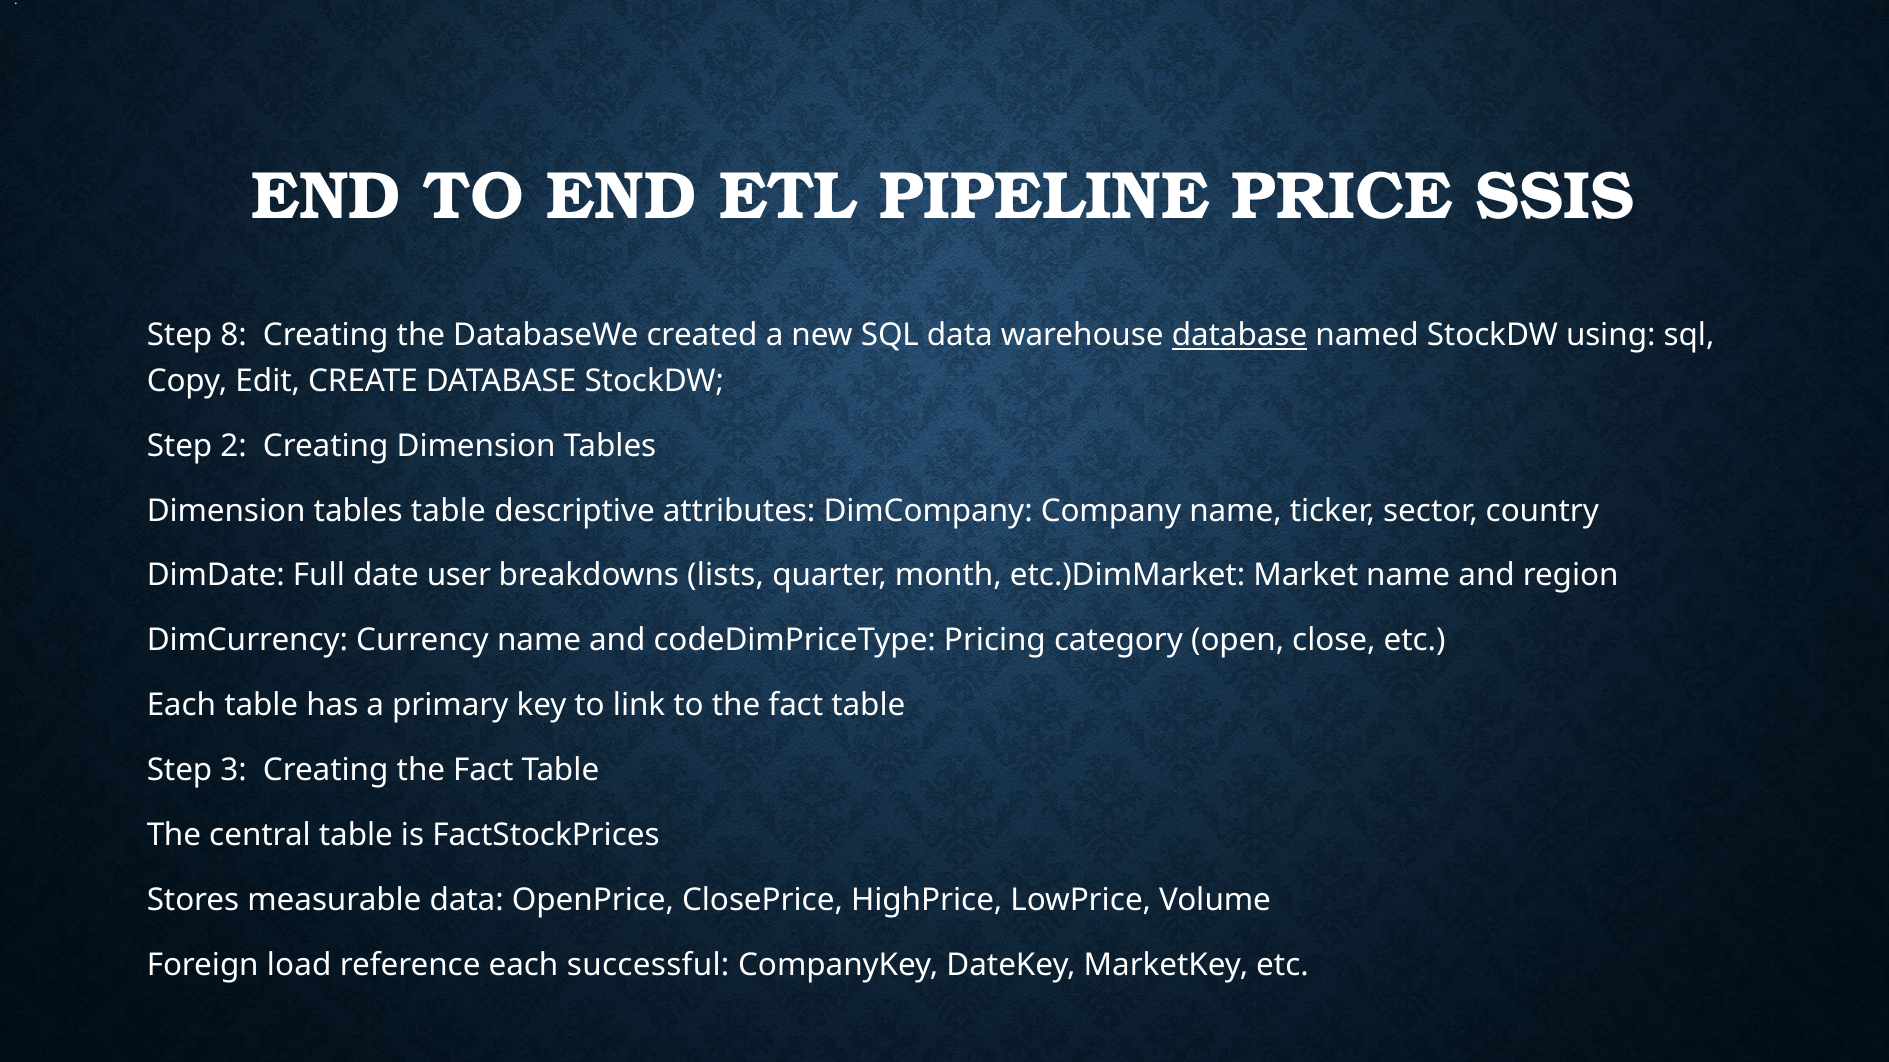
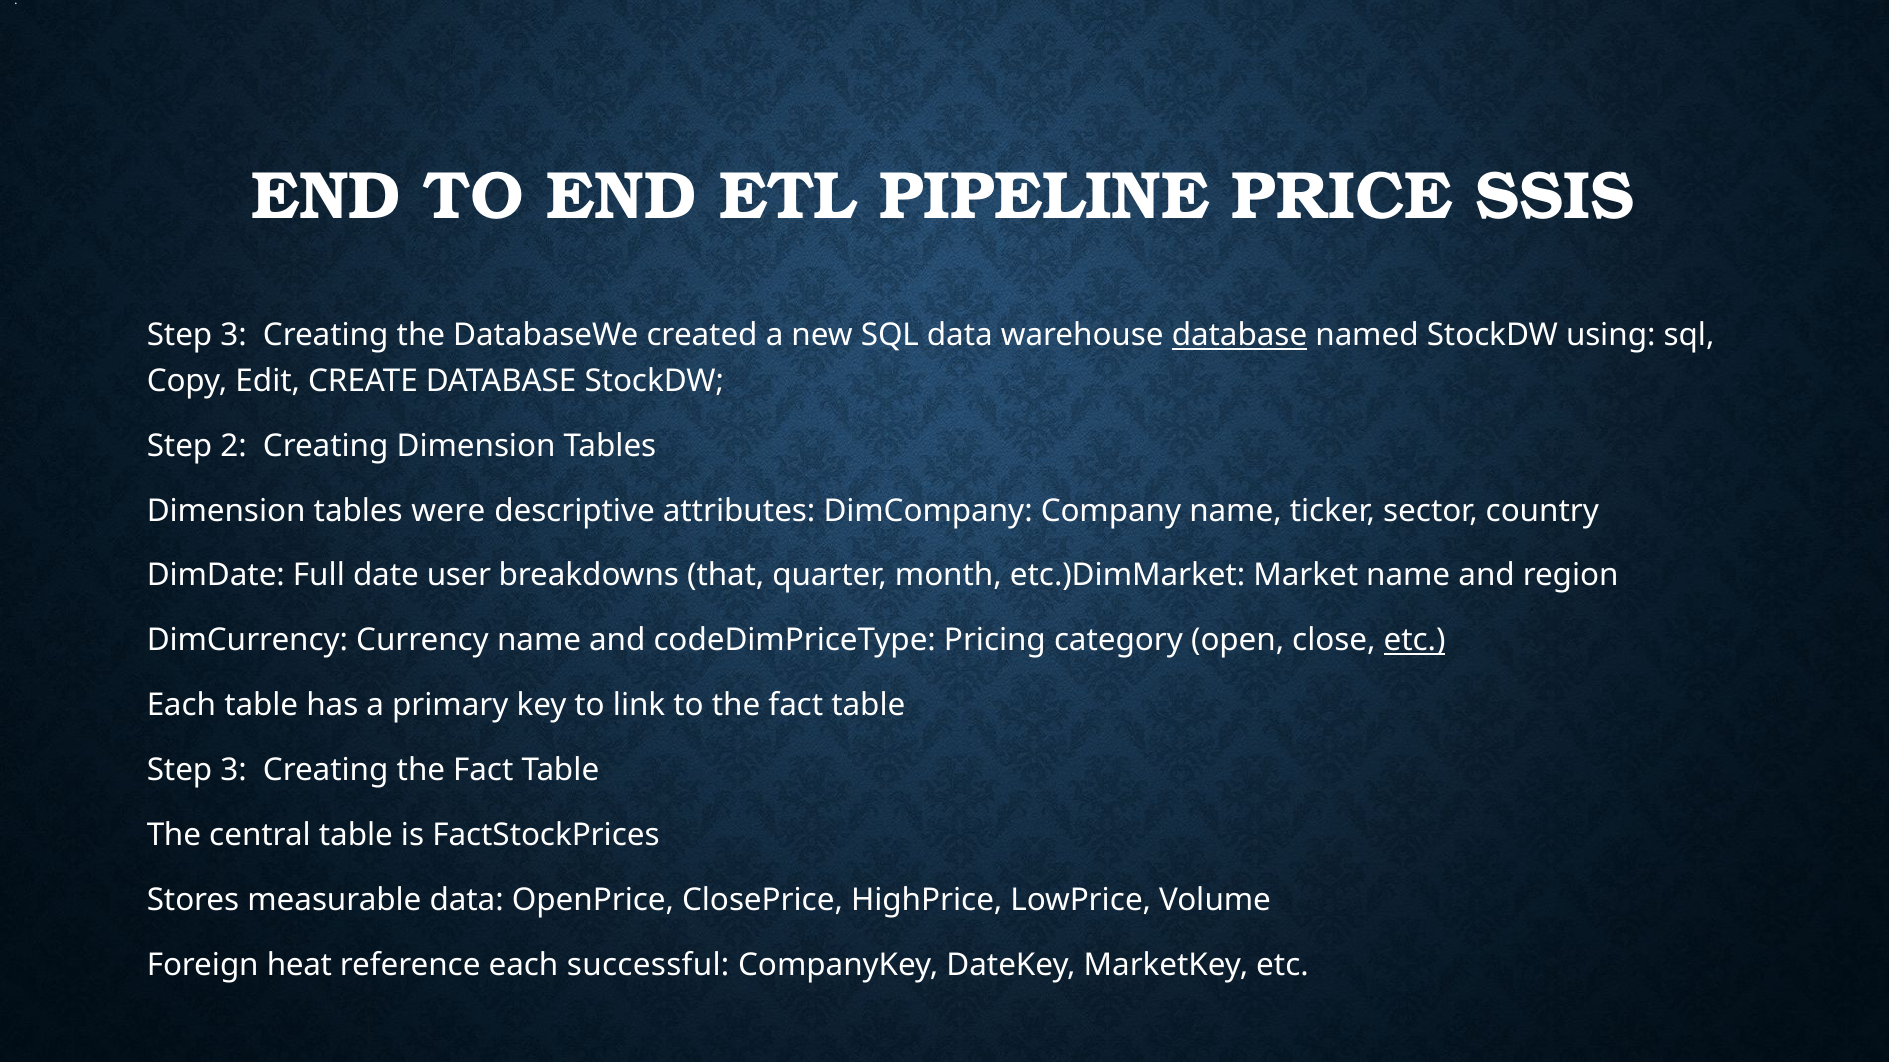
8: 8 -> 3 (234, 336)
tables table: table -> were (448, 511)
lists: lists -> that (726, 576)
etc underline: none -> present (1415, 641)
load: load -> heat (299, 966)
